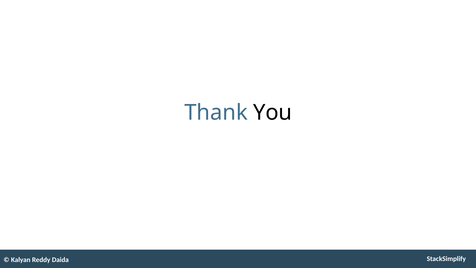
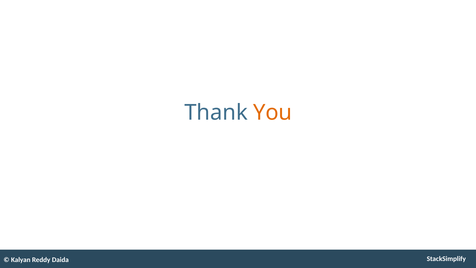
You colour: black -> orange (273, 112)
